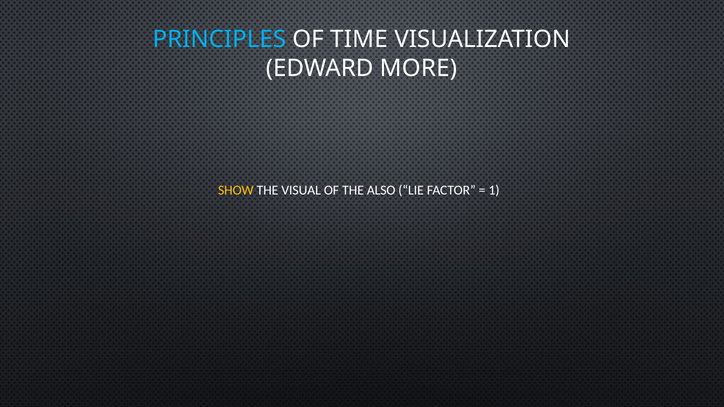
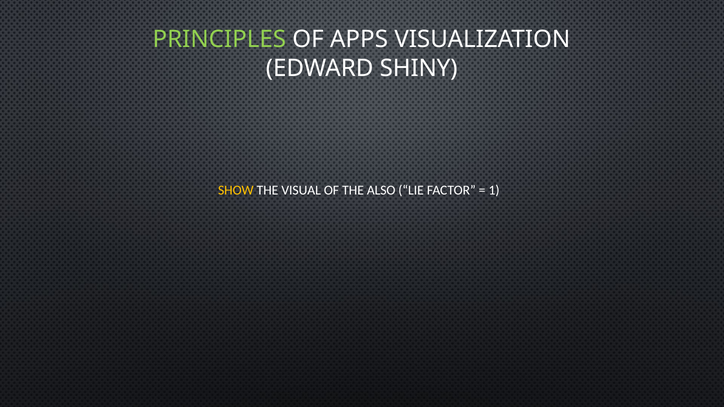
PRINCIPLES colour: light blue -> light green (219, 39)
TIME: TIME -> APPS (359, 39)
MORE: MORE -> SHINY (419, 68)
